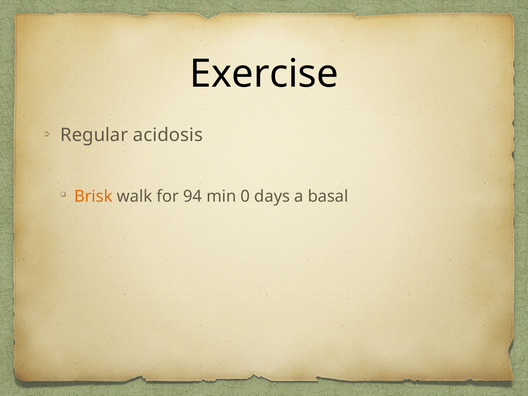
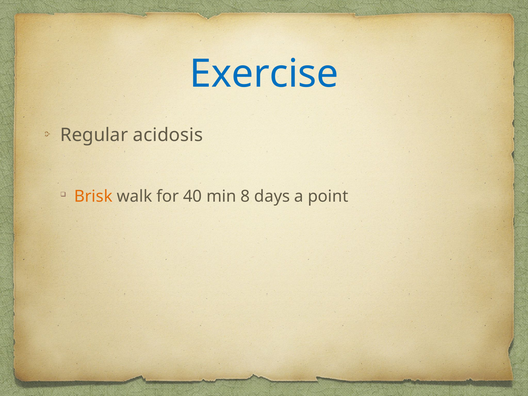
Exercise colour: black -> blue (264, 74)
94: 94 -> 40 (193, 196)
0: 0 -> 8 (245, 196)
basal: basal -> point (328, 196)
